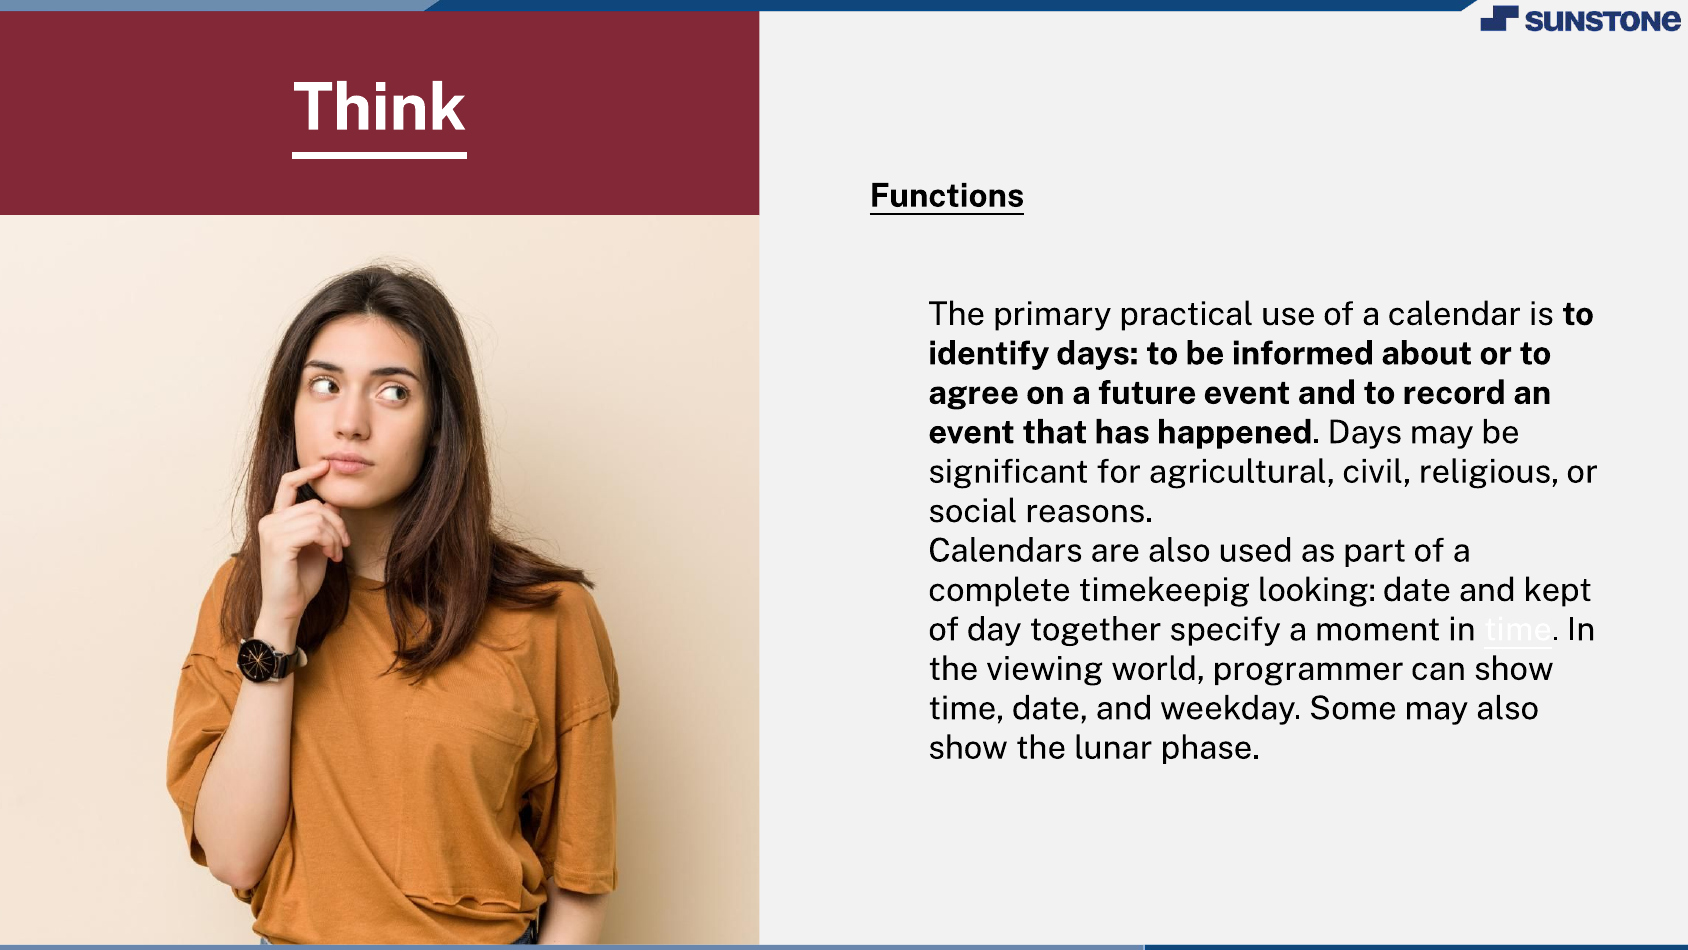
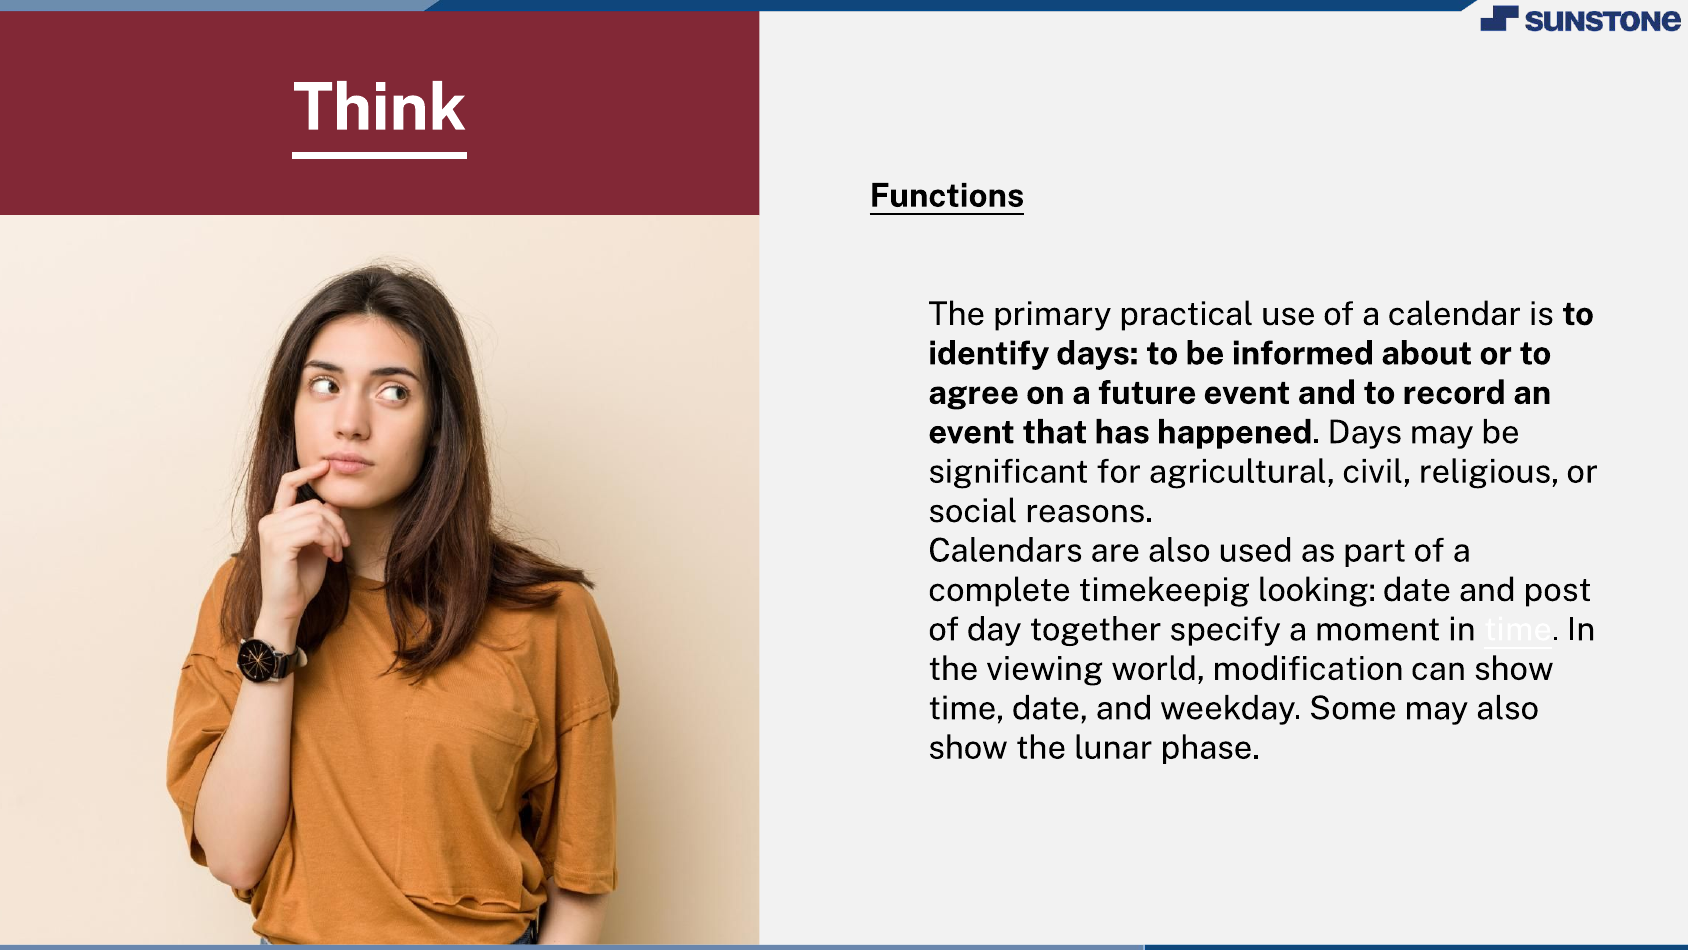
kept: kept -> post (1557, 590)
programmer: programmer -> modification (1308, 669)
